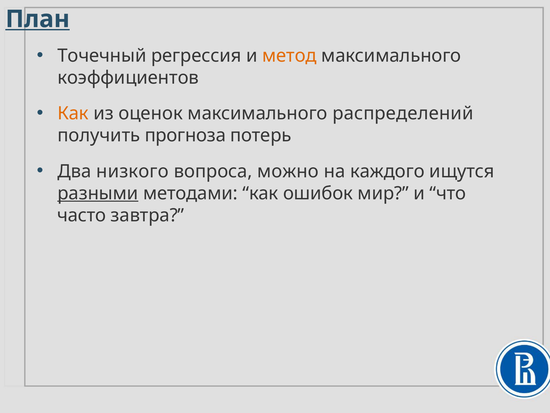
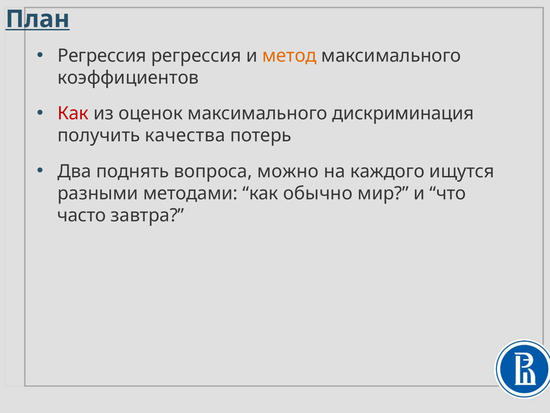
Точечный: Точечный -> Регрессия (102, 56)
Как colour: orange -> red (73, 113)
распределений: распределений -> дискриминация (403, 113)
прогноза: прогноза -> качества (185, 135)
низкого: низкого -> поднять (133, 171)
разными underline: present -> none (98, 193)
ошибок: ошибок -> обычно (318, 193)
